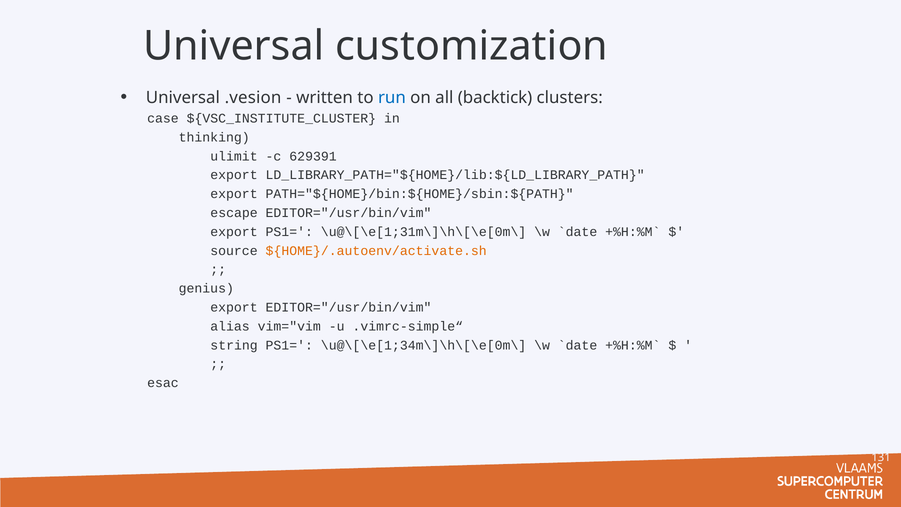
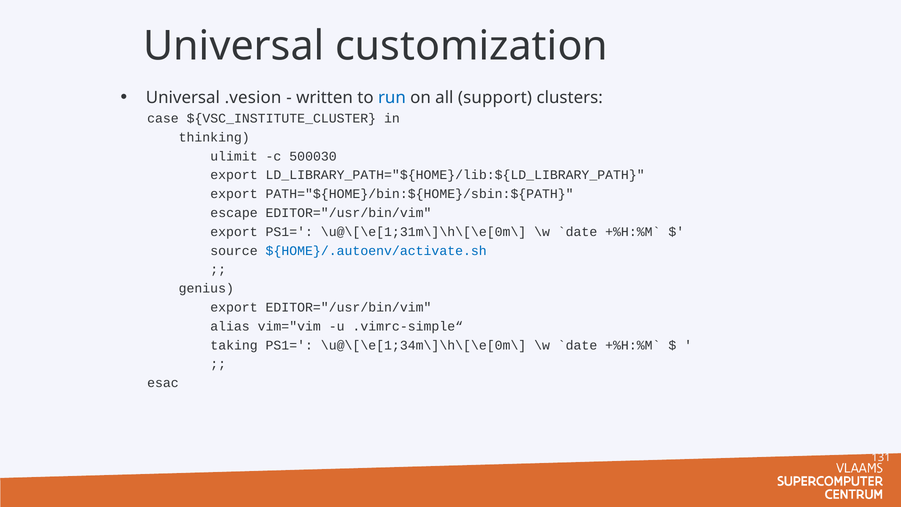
backtick: backtick -> support (495, 97)
629391: 629391 -> 500030 (313, 156)
${HOME}/.autoenv/activate.sh colour: orange -> blue (376, 251)
string: string -> taking (234, 345)
